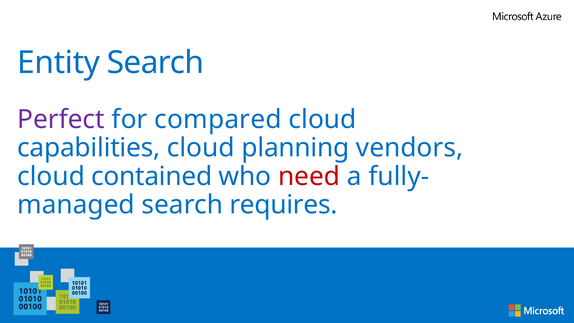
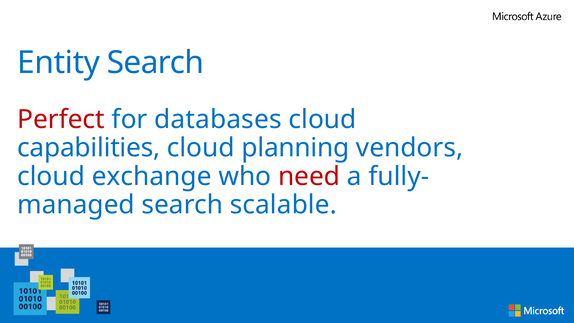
Perfect colour: purple -> red (61, 119)
compared: compared -> databases (218, 119)
contained: contained -> exchange (152, 176)
requires: requires -> scalable (283, 205)
